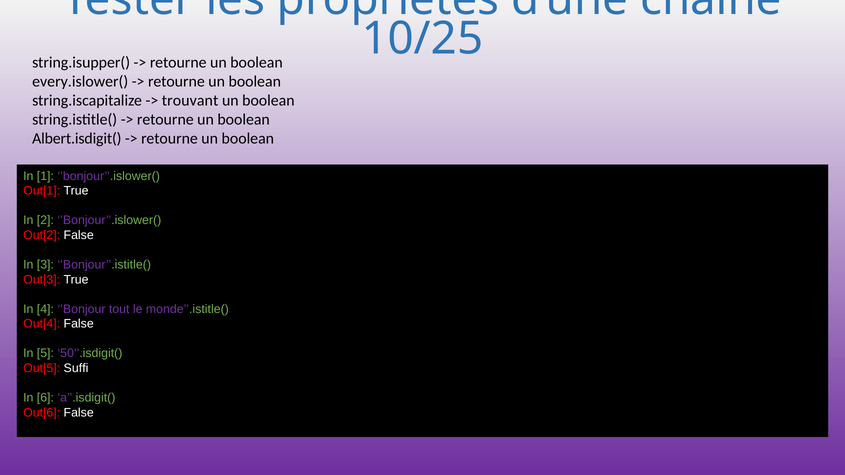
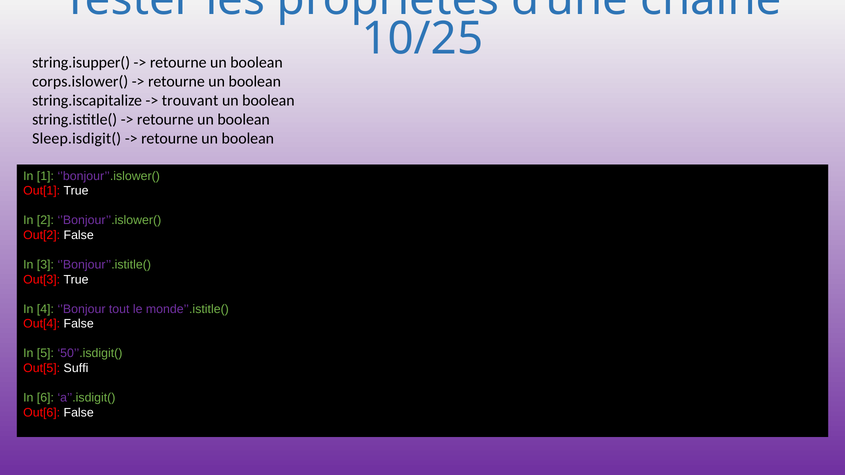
every.islower(: every.islower( -> corps.islower( (80, 82)
Albert.isdigit(: Albert.isdigit( -> Sleep.isdigit( (77, 139)
